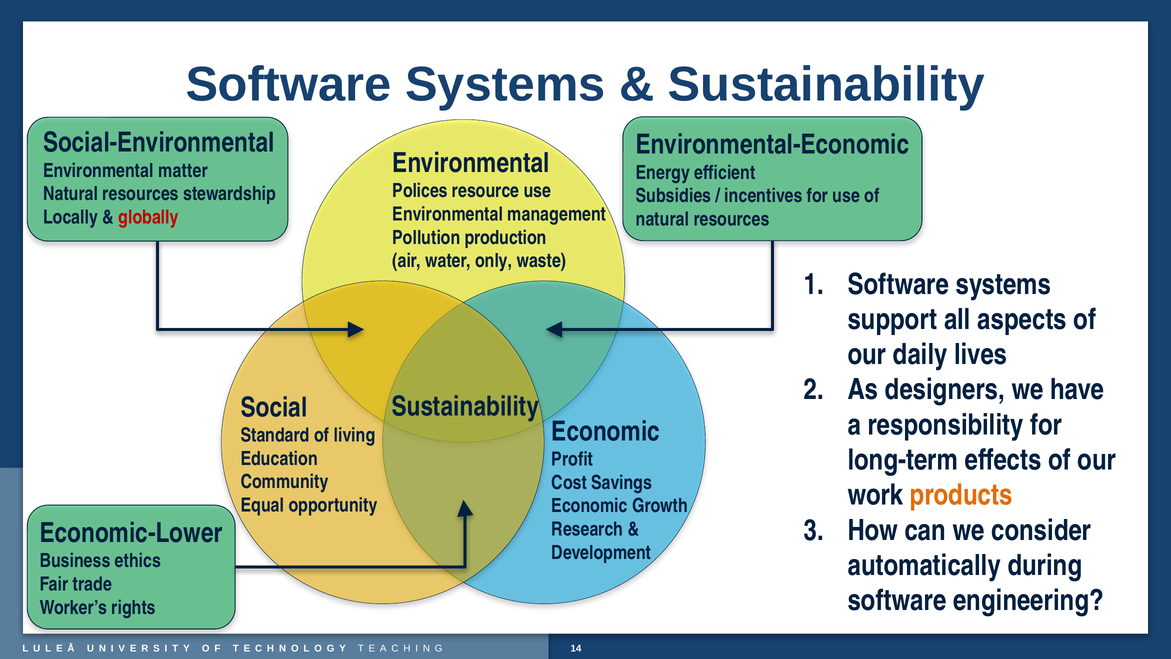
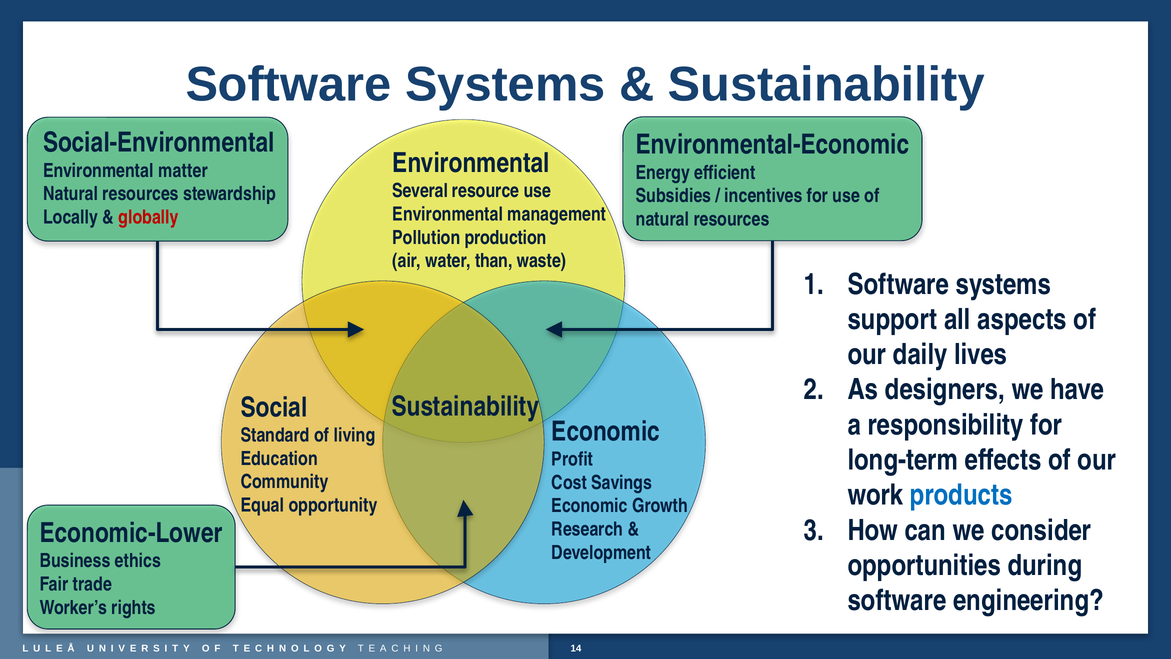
Polices: Polices -> Several (420, 191)
only: only -> than (494, 261)
products colour: orange -> blue (961, 495)
automatically: automatically -> opportunities (924, 565)
